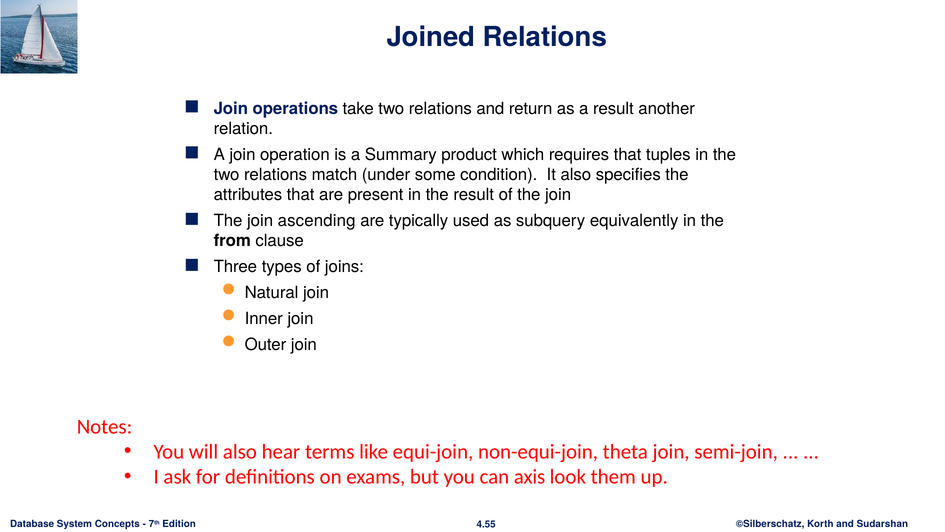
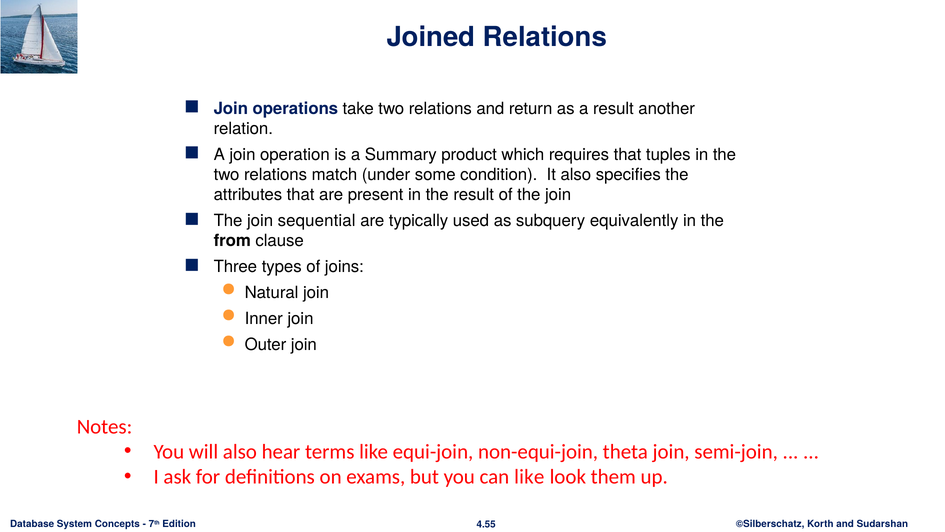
ascending: ascending -> sequential (317, 221)
can axis: axis -> like (529, 477)
